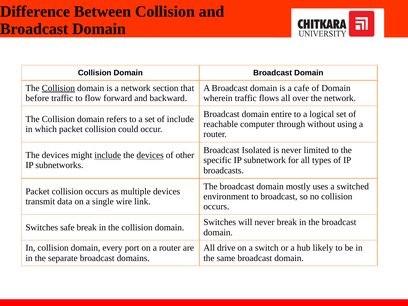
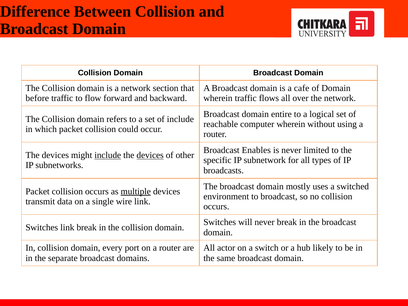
Collision underline: present -> none (58, 88)
computer through: through -> wherein (291, 124)
Isolated: Isolated -> Enables (256, 150)
multiple underline: none -> present (136, 191)
Switches safe: safe -> link (67, 227)
drive: drive -> actor (226, 248)
